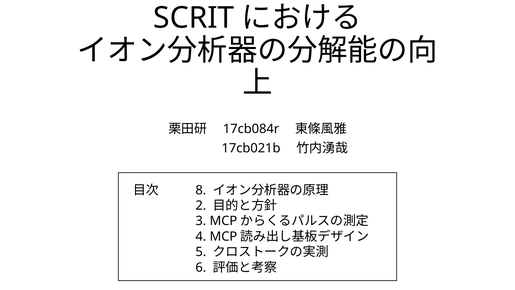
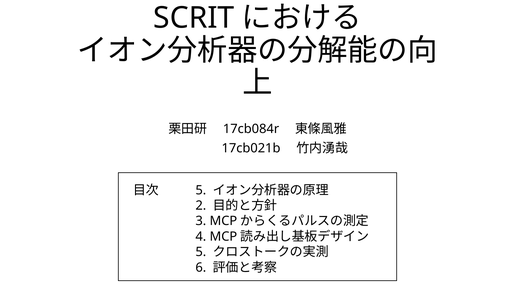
8: 8 -> 5 (201, 190)
